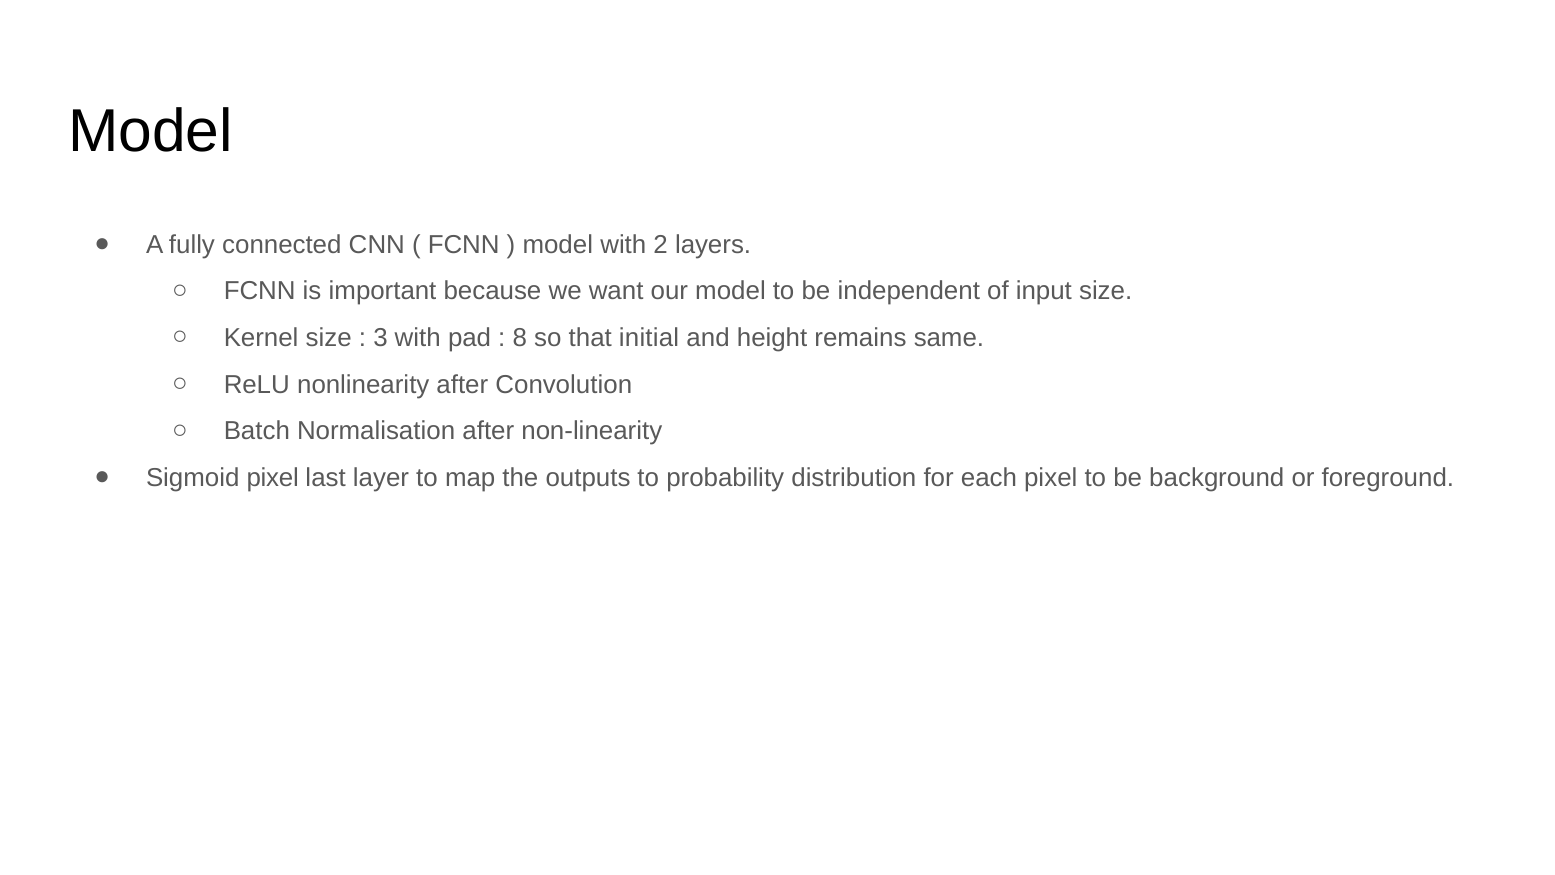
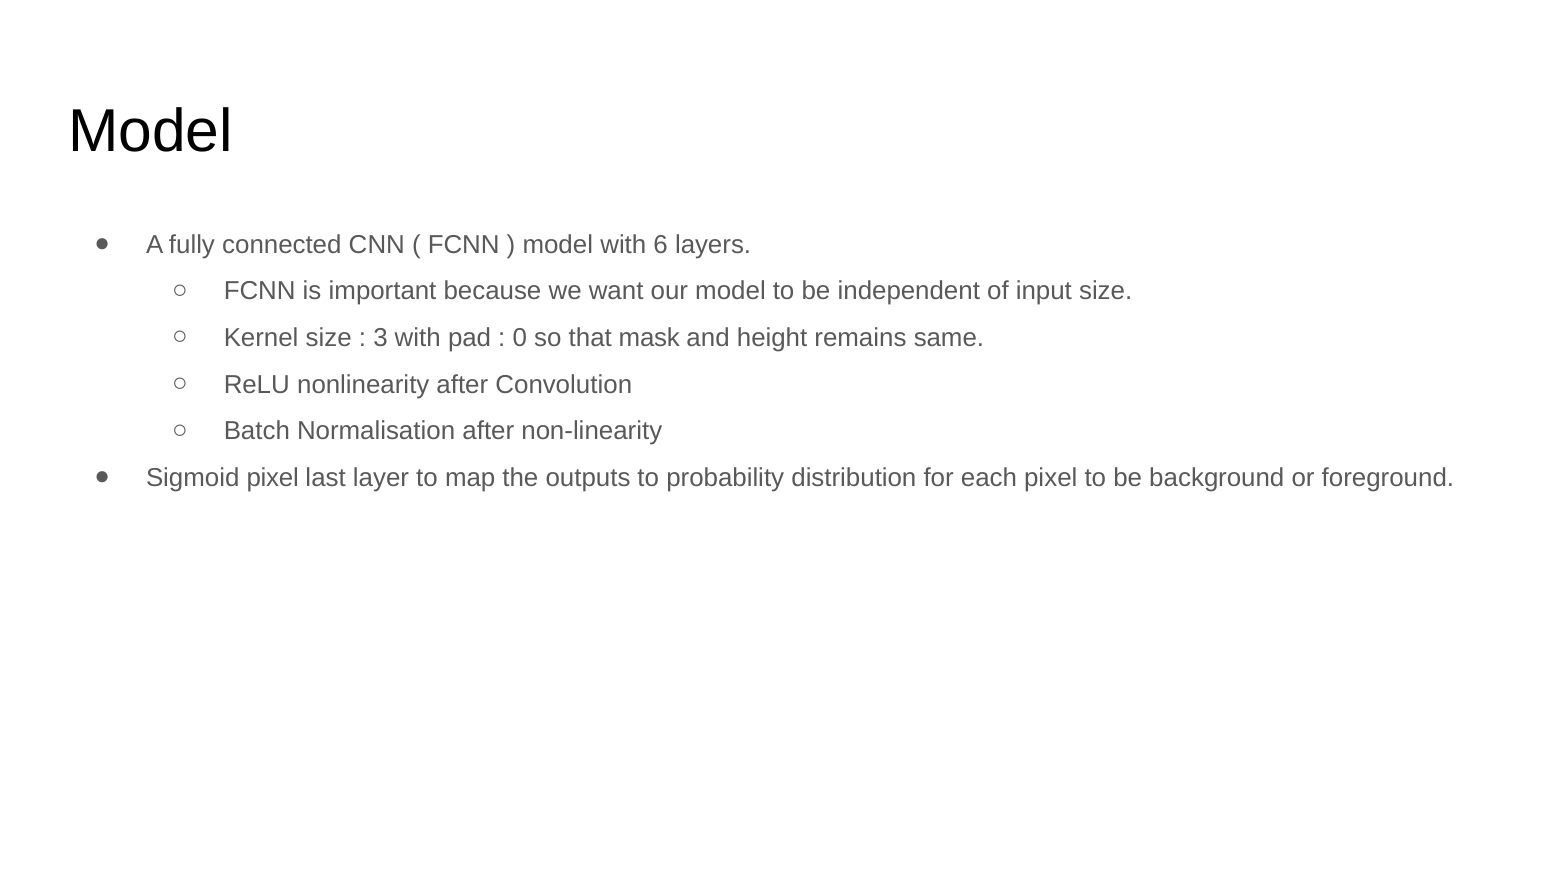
2: 2 -> 6 (661, 244)
8: 8 -> 0 (520, 338)
initial: initial -> mask (649, 338)
